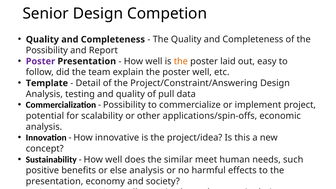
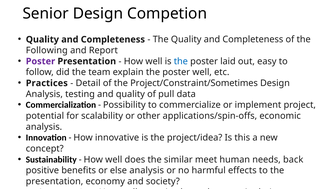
Possibility: Possibility -> Following (47, 50)
the colour: orange -> blue (181, 61)
Template: Template -> Practices (47, 83)
Project/Constraint/Answering: Project/Constraint/Answering -> Project/Constraint/Sometimes (194, 83)
such: such -> back (293, 160)
